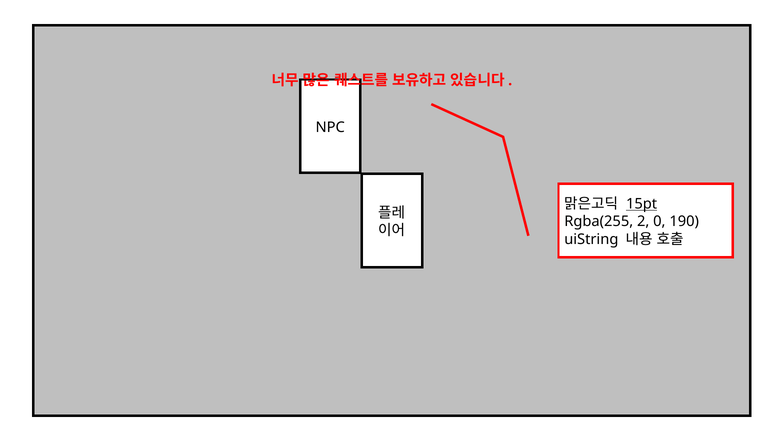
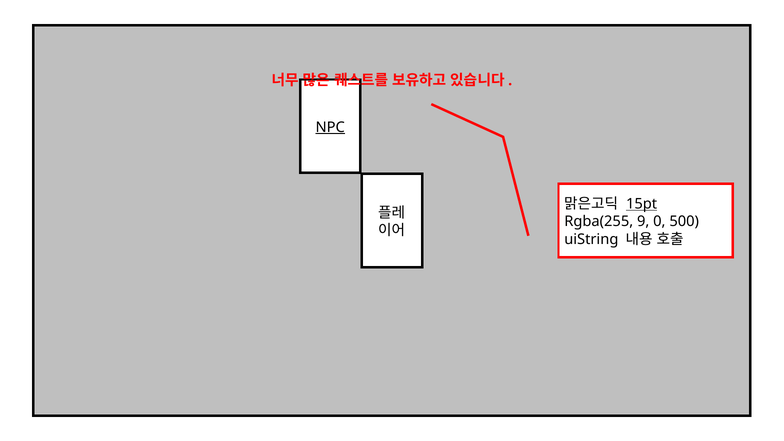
NPC underline: none -> present (330, 127)
2: 2 -> 9 (643, 222)
190: 190 -> 500 (684, 222)
